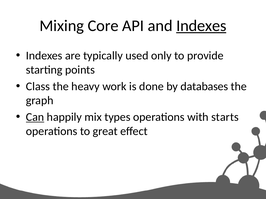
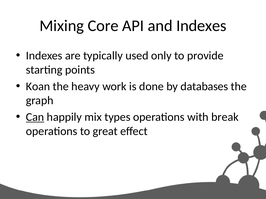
Indexes underline: present -> none (201, 26)
Class: Class -> Koan (38, 87)
starts: starts -> break (225, 117)
